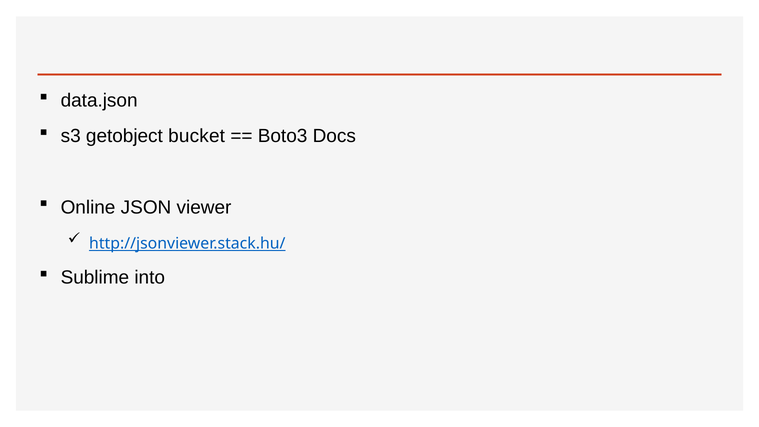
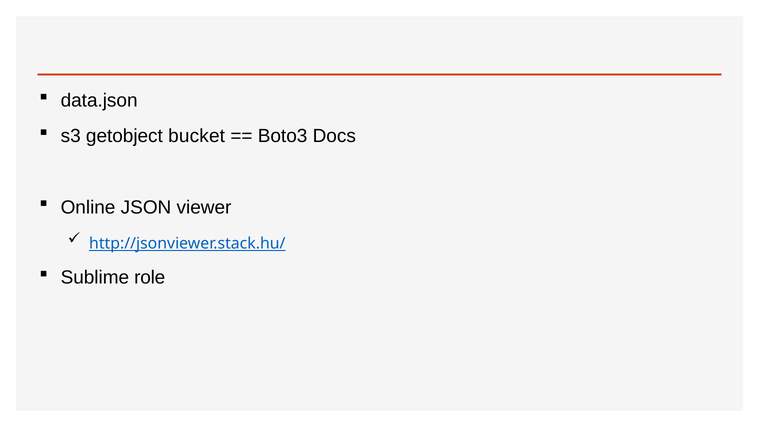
into: into -> role (150, 278)
